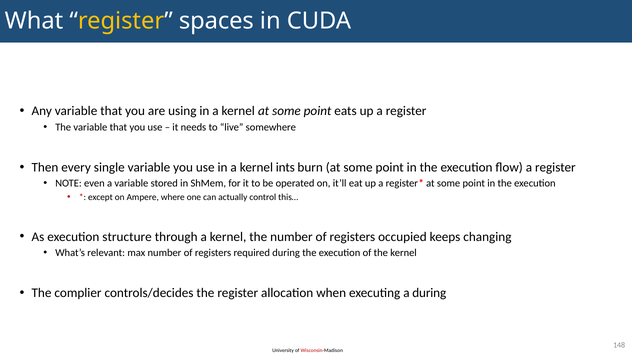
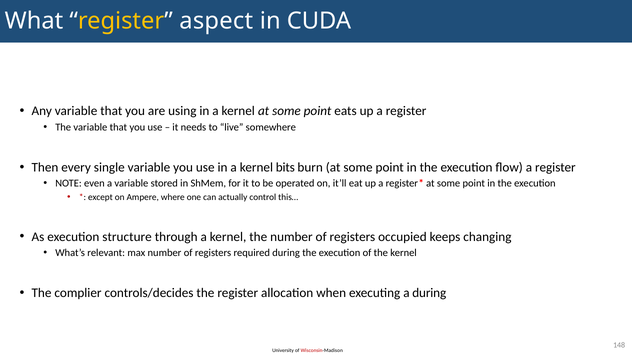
spaces: spaces -> aspect (216, 21)
ints: ints -> bits (285, 167)
